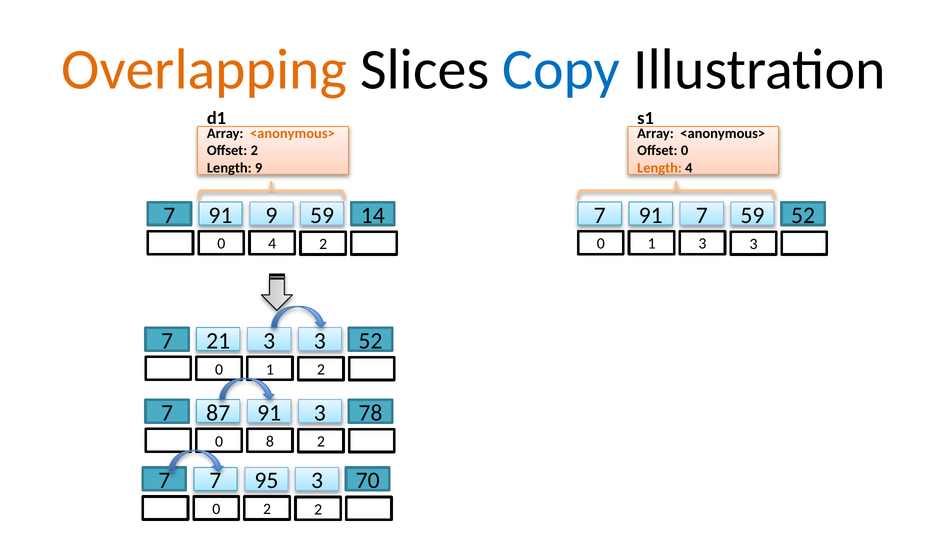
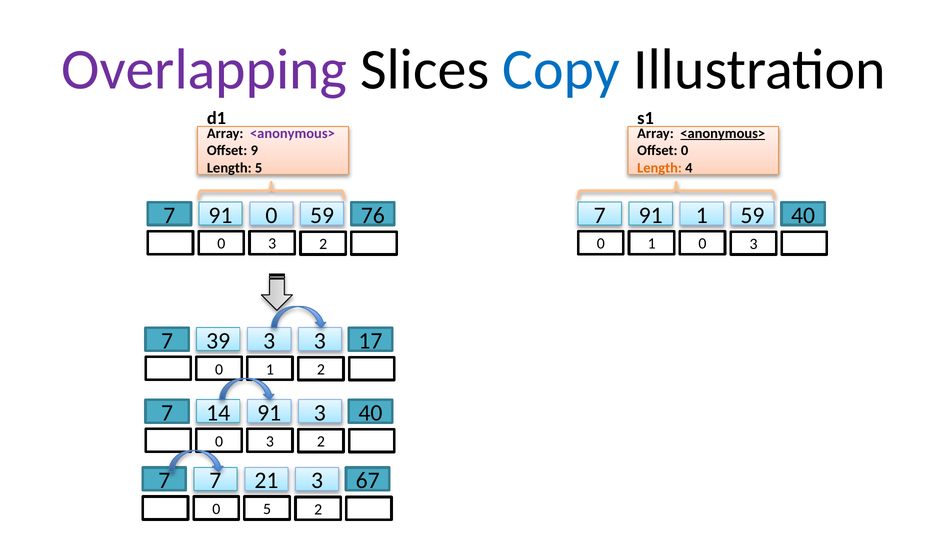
Overlapping colour: orange -> purple (204, 70)
<anonymous> colour: orange -> purple (292, 133)
<anonymous> underline: none -> present (723, 133)
Offset 2: 2 -> 9 (254, 151)
Length 9: 9 -> 5 (259, 168)
91 9: 9 -> 0 (271, 215)
14: 14 -> 76 (373, 215)
91 7: 7 -> 1 (702, 215)
59 52: 52 -> 40 (803, 215)
4: 4 -> 3 (272, 244)
1 3: 3 -> 0 (702, 244)
21: 21 -> 39 (218, 341)
52: 52 -> 17 (370, 341)
87: 87 -> 14 (218, 413)
3 78: 78 -> 40 (370, 413)
8: 8 -> 3 (270, 442)
95: 95 -> 21 (266, 481)
70: 70 -> 67 (368, 481)
0 2: 2 -> 5 (267, 509)
